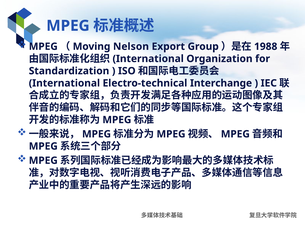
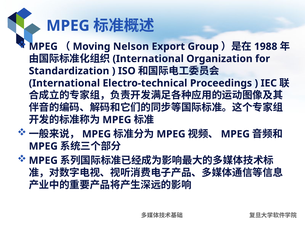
Interchange: Interchange -> Proceedings (221, 83)
